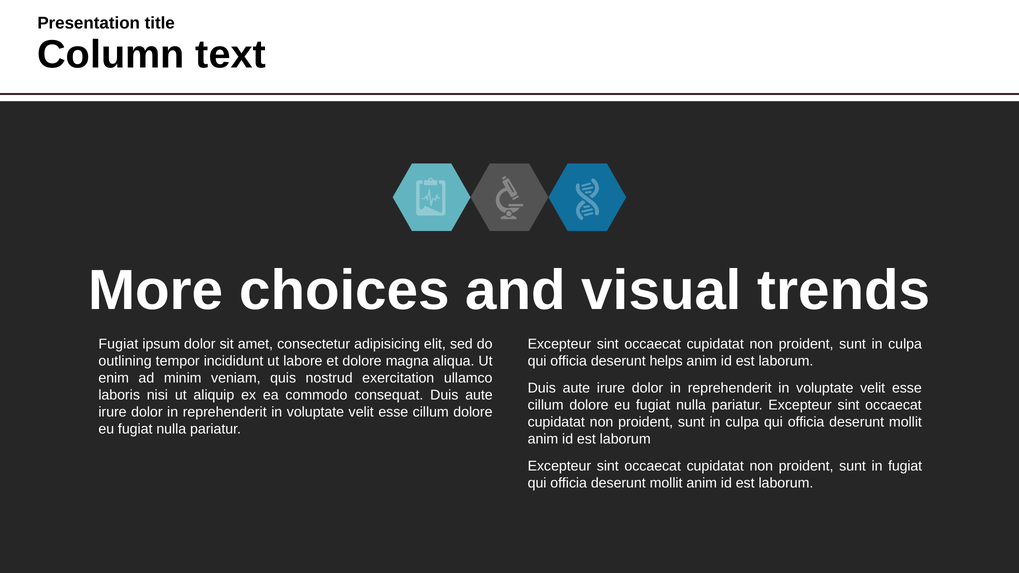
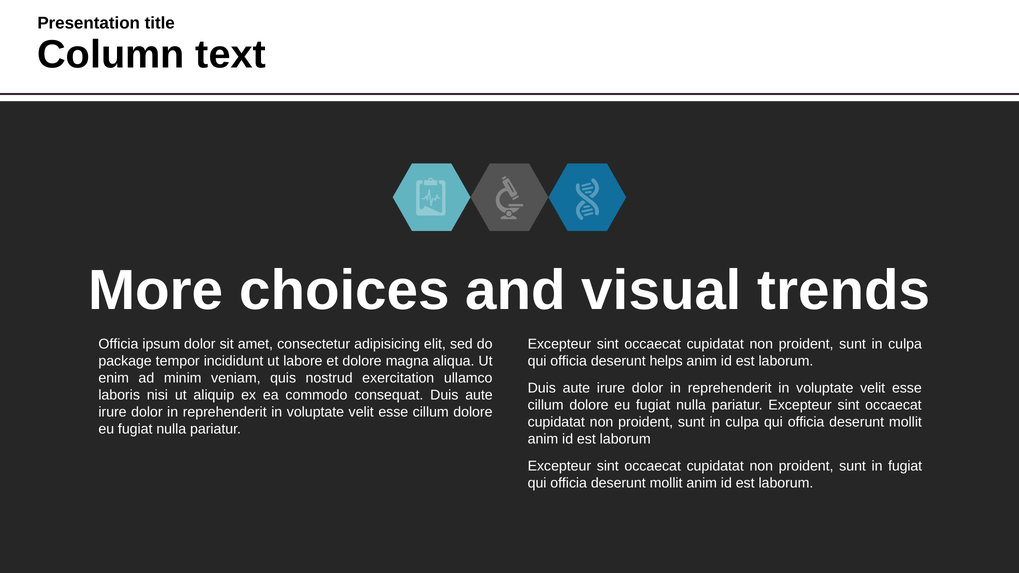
Fugiat: Fugiat -> Officia (118, 344)
outlining: outlining -> package (125, 361)
